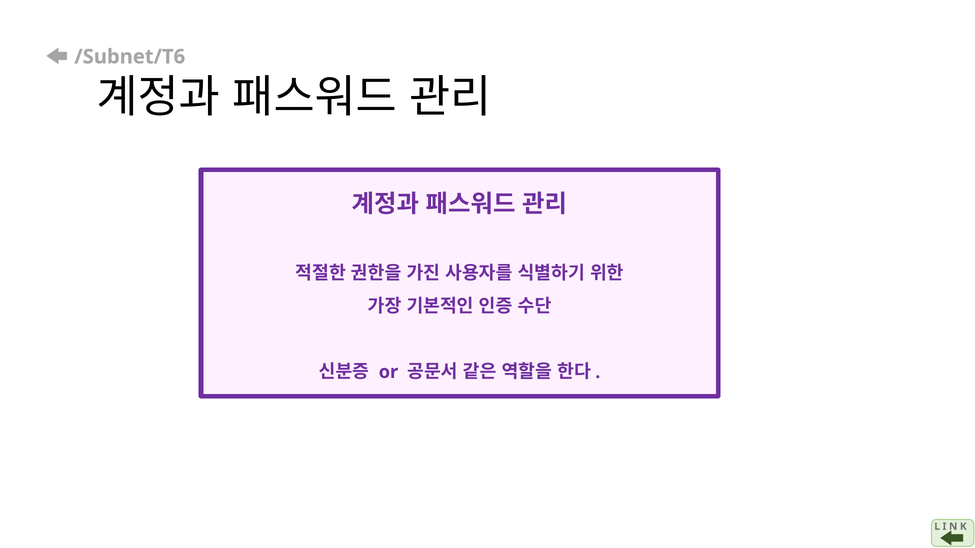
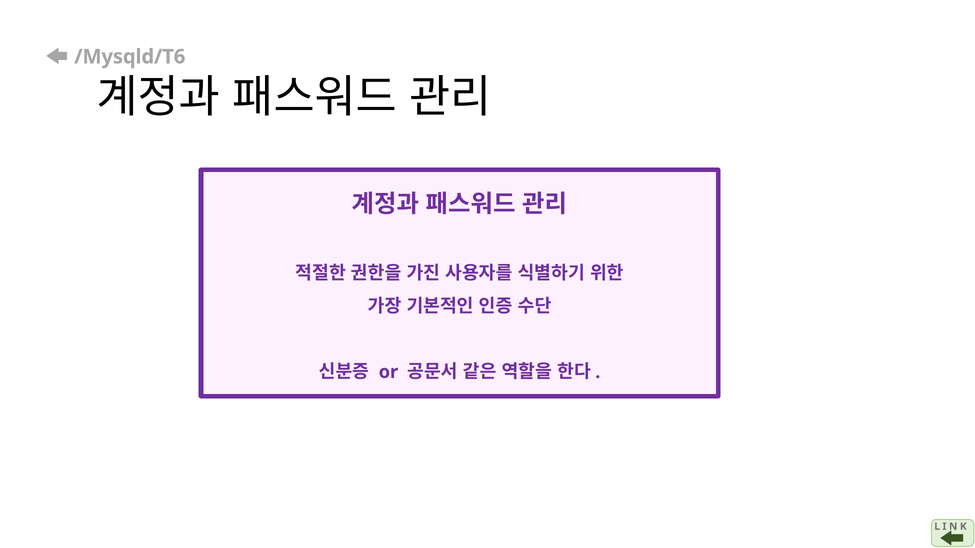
/Subnet/T6: /Subnet/T6 -> /Mysqld/T6 (130, 57)
